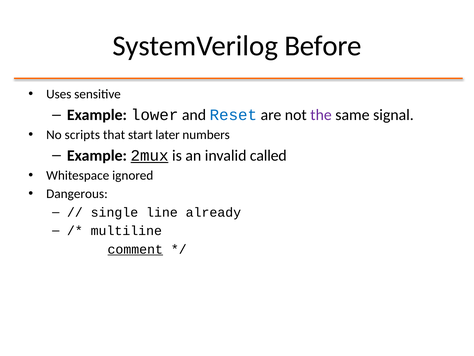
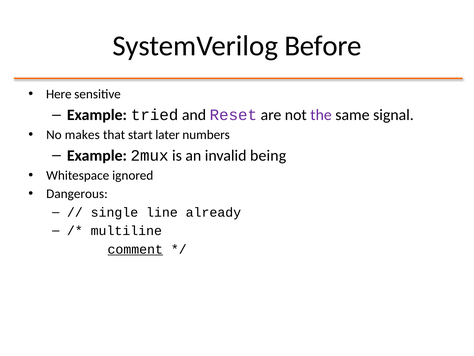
Uses: Uses -> Here (59, 94)
lower: lower -> tried (155, 115)
Reset colour: blue -> purple (233, 115)
scripts: scripts -> makes (82, 135)
2mux underline: present -> none (150, 155)
called: called -> being (268, 155)
